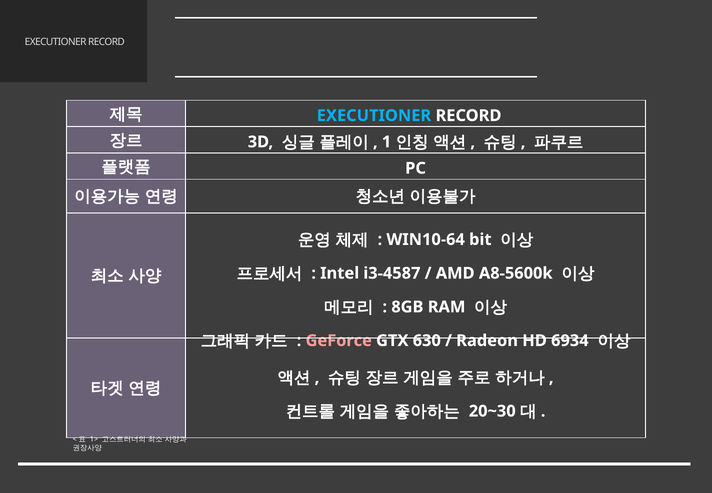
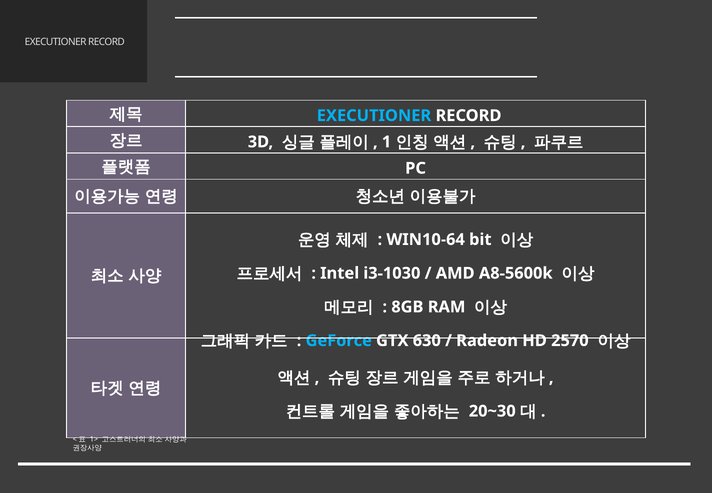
i3-4587: i3-4587 -> i3-1030 (392, 273)
GeForce colour: pink -> light blue (339, 341)
6934: 6934 -> 2570 (570, 341)
